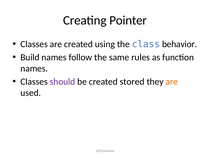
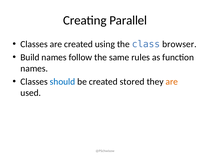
Pointer: Pointer -> Parallel (128, 20)
behavior: behavior -> browser (179, 44)
should colour: purple -> blue (62, 81)
